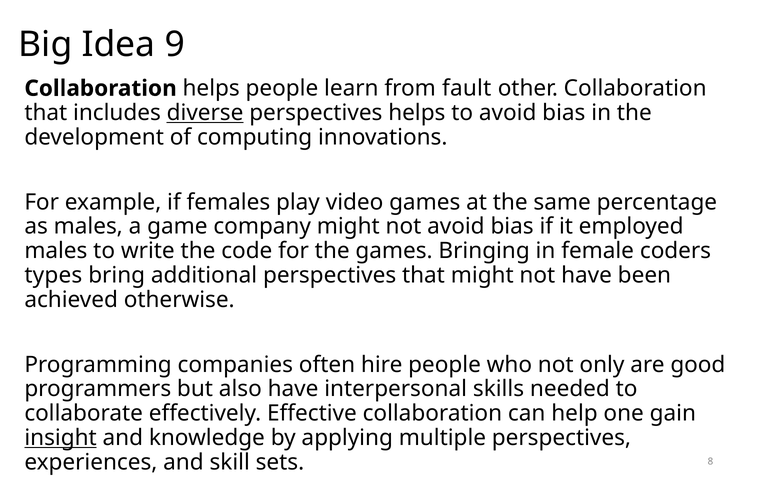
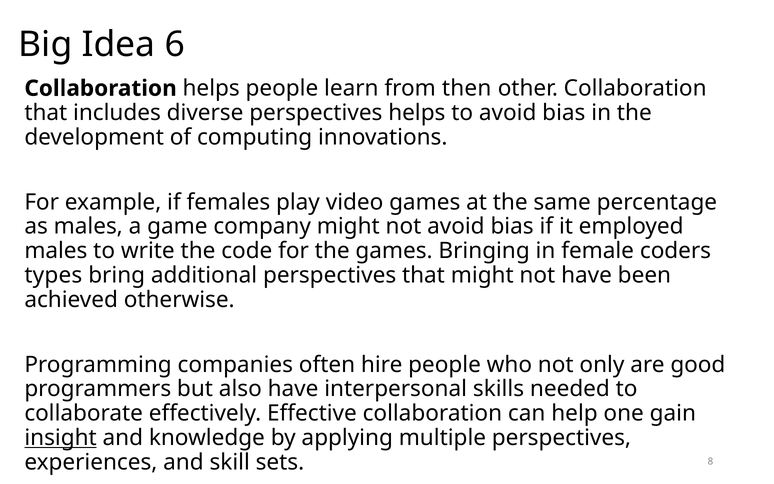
9: 9 -> 6 (175, 45)
fault: fault -> then (467, 88)
diverse underline: present -> none (205, 113)
